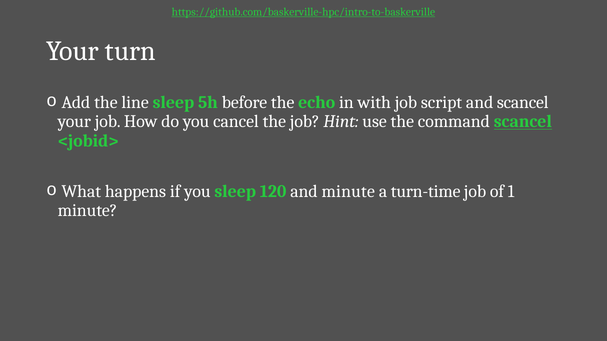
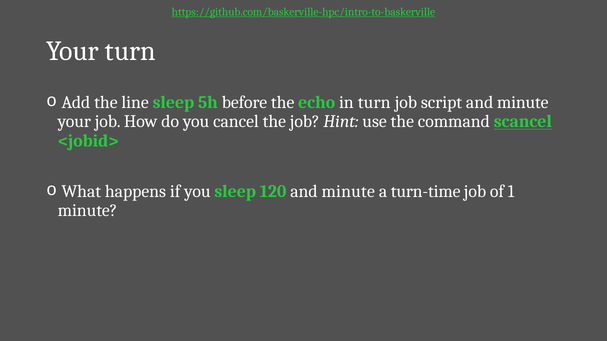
in with: with -> turn (374, 103)
script and scancel: scancel -> minute (523, 103)
